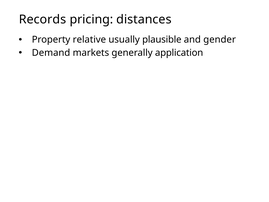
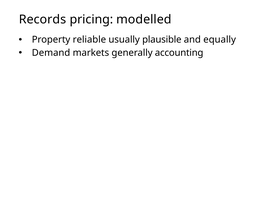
distances: distances -> modelled (144, 19)
relative: relative -> reliable (89, 40)
gender: gender -> equally (220, 40)
application: application -> accounting (179, 53)
